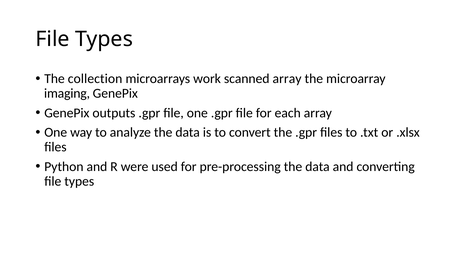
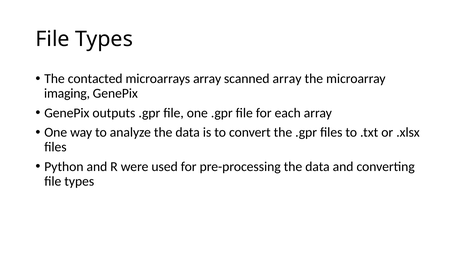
collection: collection -> contacted (95, 79)
microarrays work: work -> array (207, 79)
